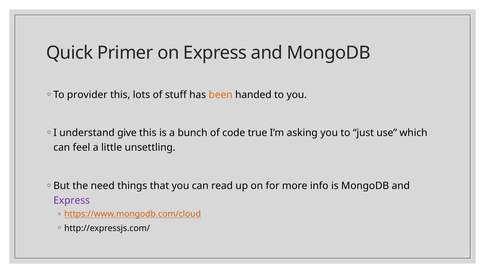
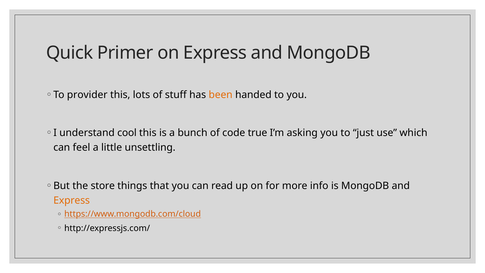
give: give -> cool (127, 133)
need: need -> store (103, 186)
Express colour: purple -> orange (72, 200)
